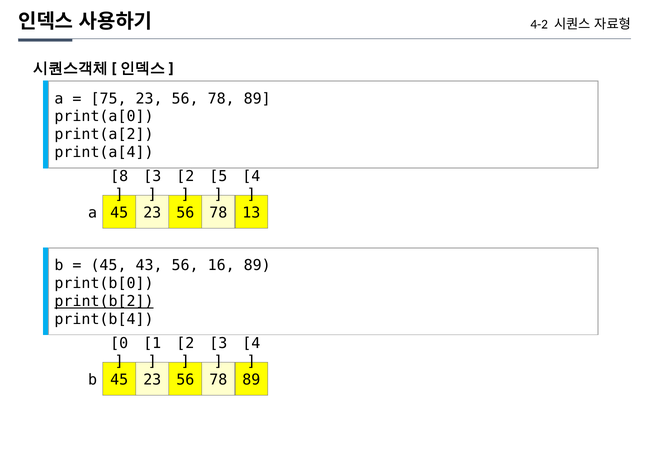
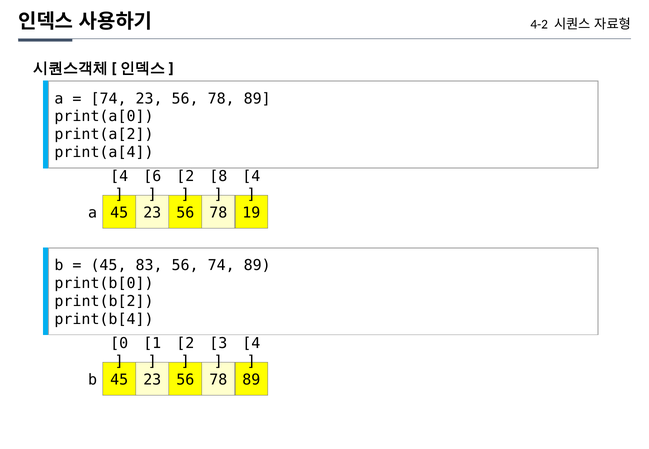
75: 75 -> 74 (109, 99)
8: 8 -> 4 (119, 177)
3: 3 -> 6 (152, 177)
5: 5 -> 8 (218, 177)
13: 13 -> 19 (251, 213)
43: 43 -> 83 (149, 266)
56 16: 16 -> 74 (221, 266)
print(b[2 underline: present -> none (104, 302)
